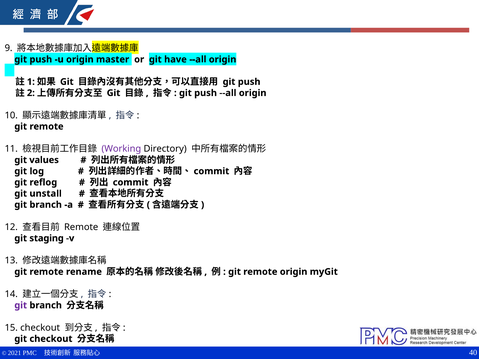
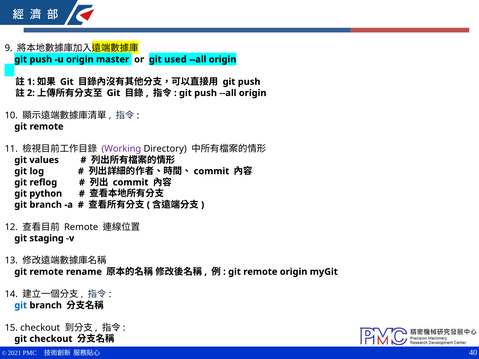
have: have -> used (175, 59)
unstall: unstall -> python (46, 194)
git colour: purple -> blue (21, 305)
